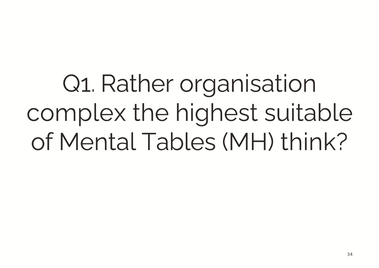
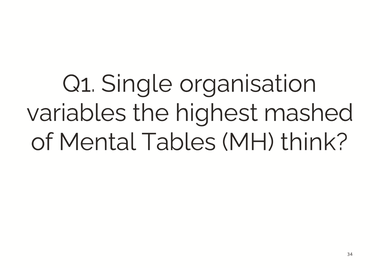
Rather: Rather -> Single (137, 84)
complex: complex -> variables (76, 113)
suitable: suitable -> mashed (309, 113)
